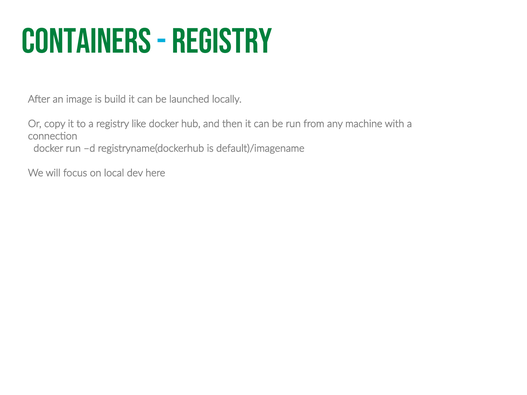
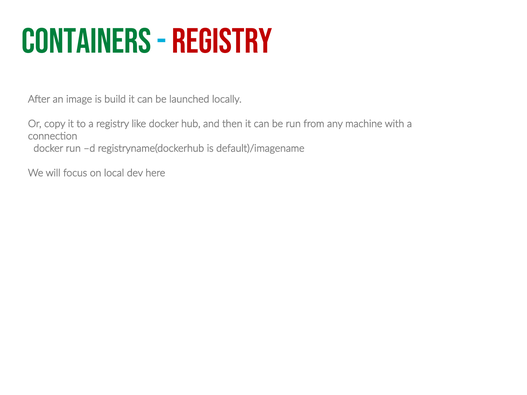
Registry colour: green -> red (222, 41)
